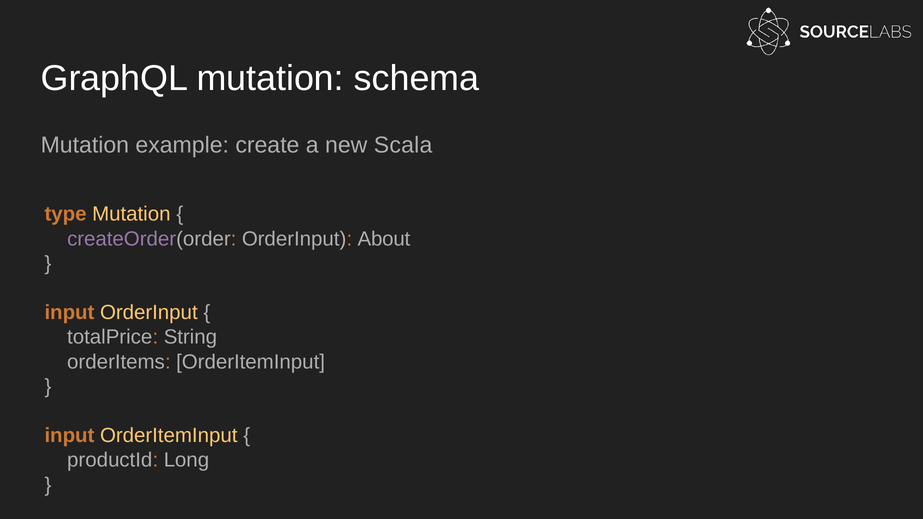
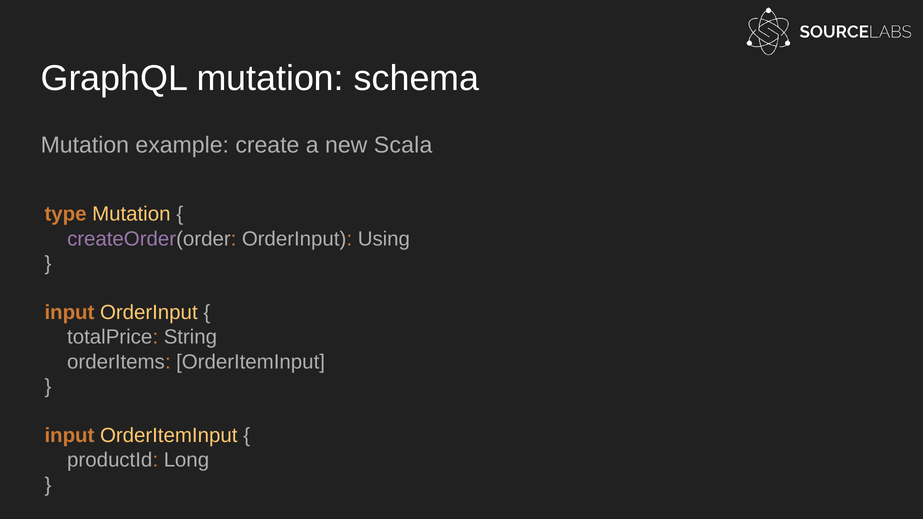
About: About -> Using (384, 239)
